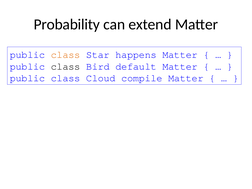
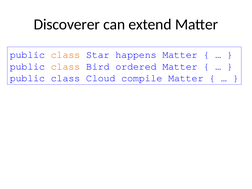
Probability: Probability -> Discoverer (67, 24)
class colour: black -> orange (66, 66)
default: default -> ordered (136, 66)
